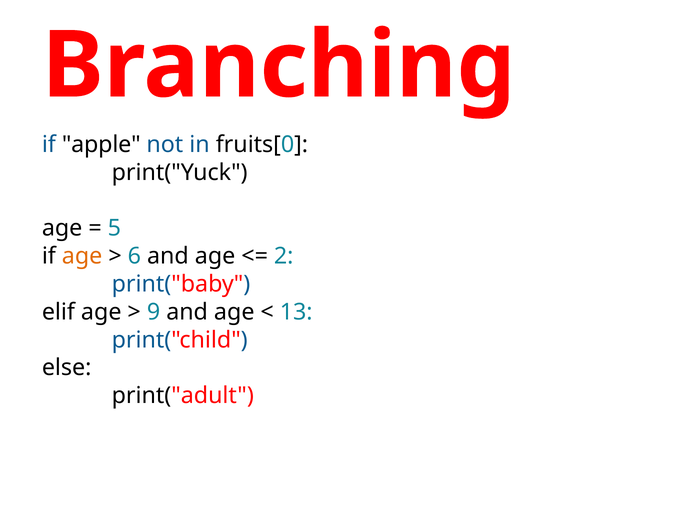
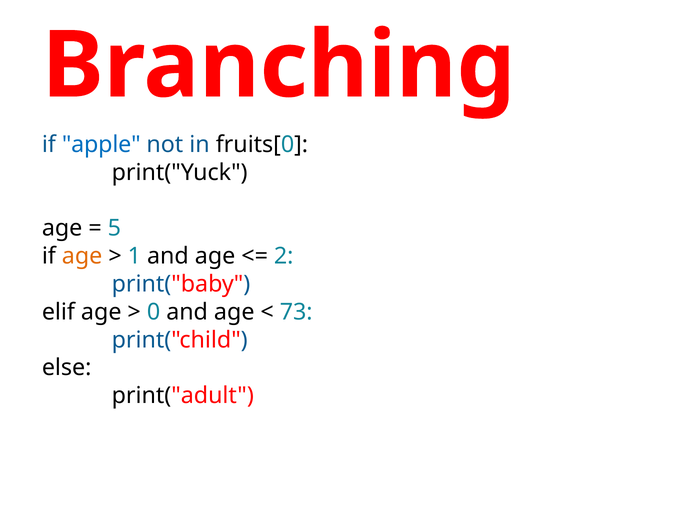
apple colour: black -> blue (101, 145)
6: 6 -> 1 (134, 256)
9: 9 -> 0 (154, 312)
13: 13 -> 73 (296, 312)
